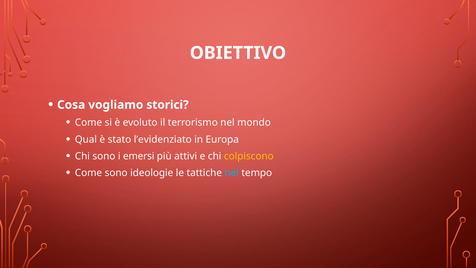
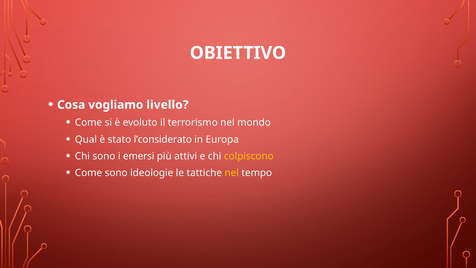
storici: storici -> livello (167, 105)
l’evidenziato: l’evidenziato -> l’considerato (163, 139)
nel colour: light blue -> yellow (232, 173)
